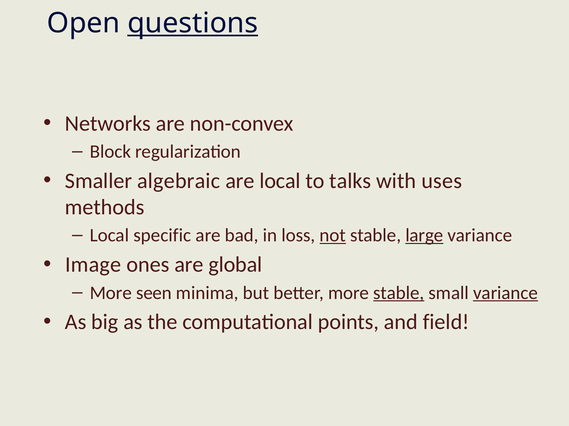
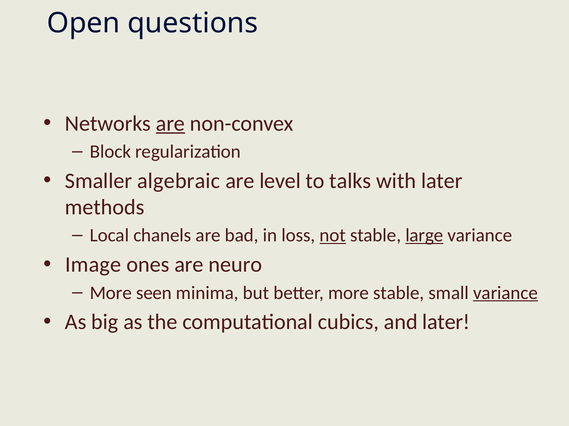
questions underline: present -> none (193, 23)
are underline: none -> present (170, 124)
are local: local -> level (280, 181)
with uses: uses -> later (442, 181)
specific: specific -> chanels (162, 236)
global: global -> neuro (235, 265)
stable underline: present -> none (399, 293)
points: points -> cubics (348, 323)
and field: field -> later (446, 323)
